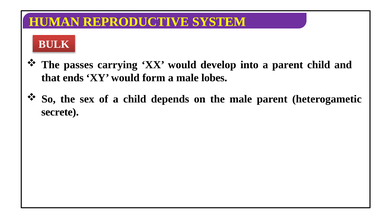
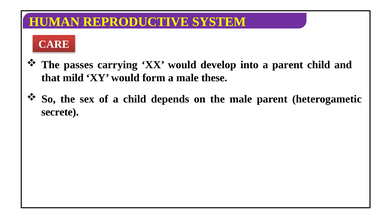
BULK: BULK -> CARE (54, 44)
ends: ends -> mild (73, 78)
lobes: lobes -> these (214, 78)
